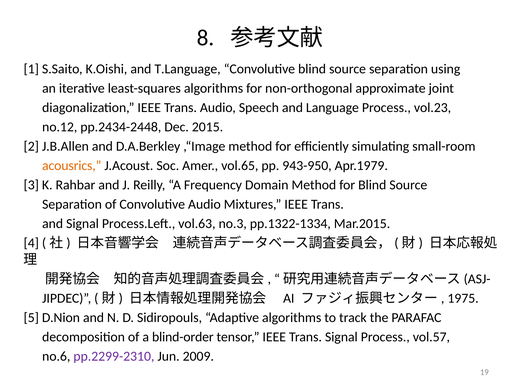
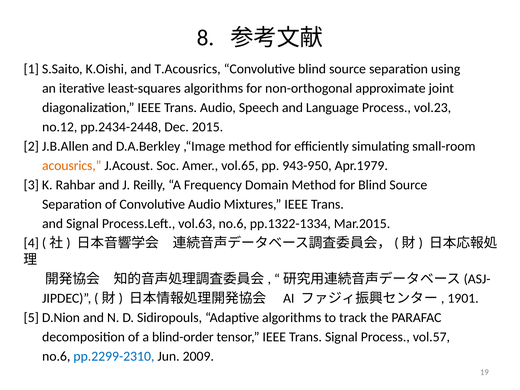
T.Language: T.Language -> T.Acousrics (188, 69)
vol.63 no.3: no.3 -> no.6 (233, 224)
1975: 1975 -> 1901 (463, 298)
pp.2299-2310 colour: purple -> blue (114, 356)
